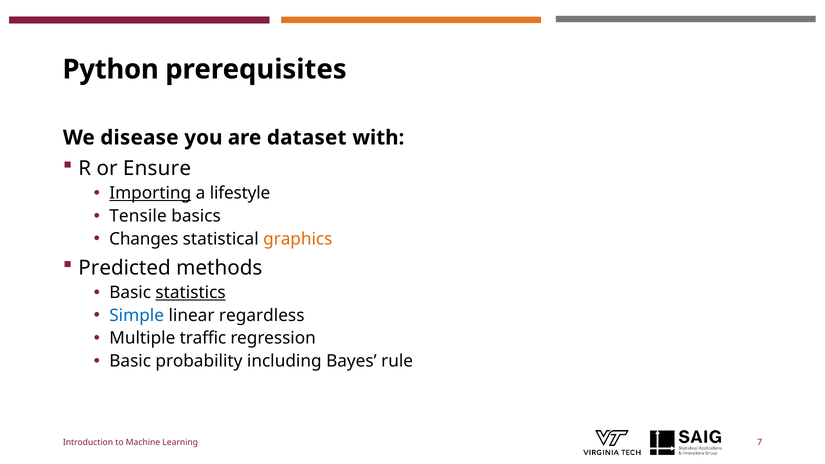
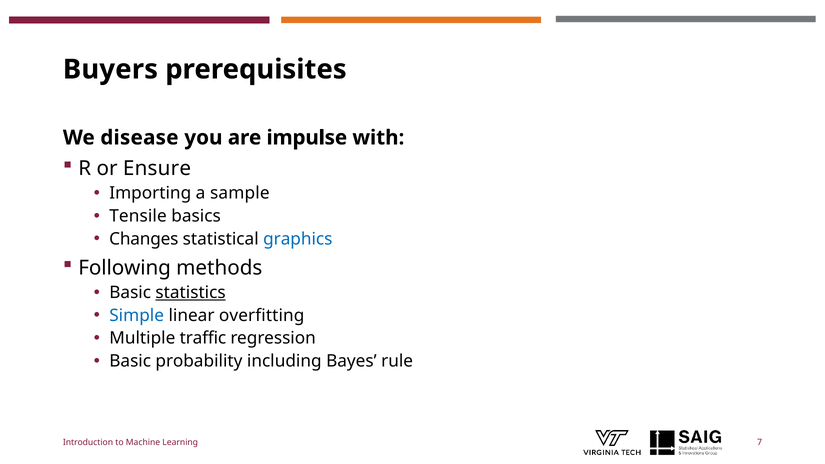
Python: Python -> Buyers (110, 69)
dataset: dataset -> impulse (307, 138)
Importing underline: present -> none (150, 193)
lifestyle: lifestyle -> sample (240, 193)
graphics colour: orange -> blue (298, 239)
Predicted: Predicted -> Following (125, 268)
regardless: regardless -> overfitting (262, 315)
